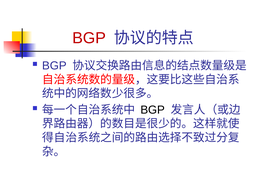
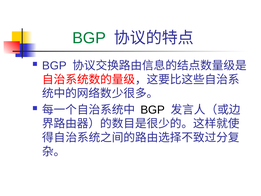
BGP colour: red -> green (89, 38)
